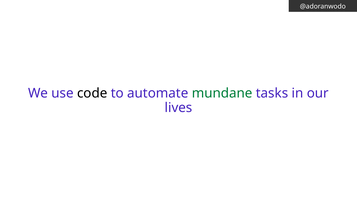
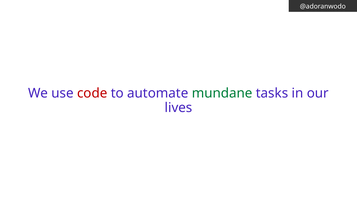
code colour: black -> red (92, 93)
